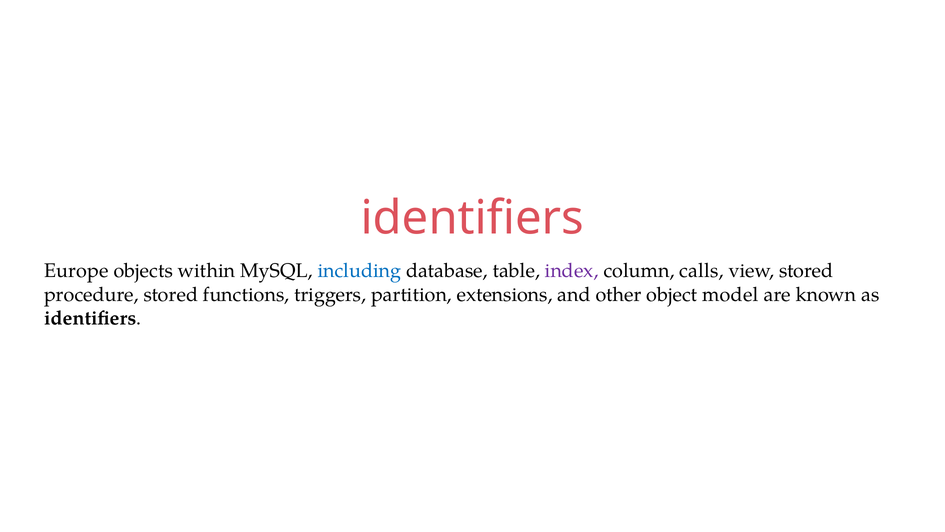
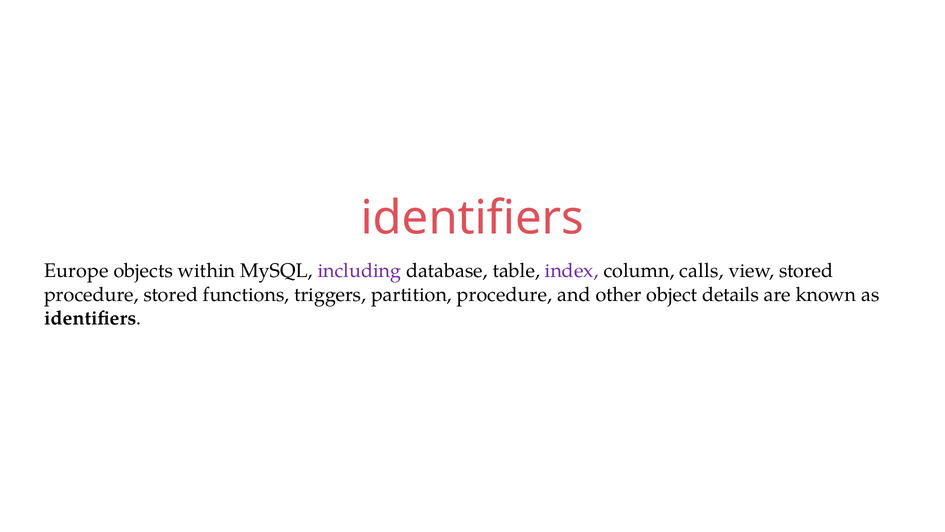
including colour: blue -> purple (359, 271)
partition extensions: extensions -> procedure (505, 294)
model: model -> details (731, 294)
